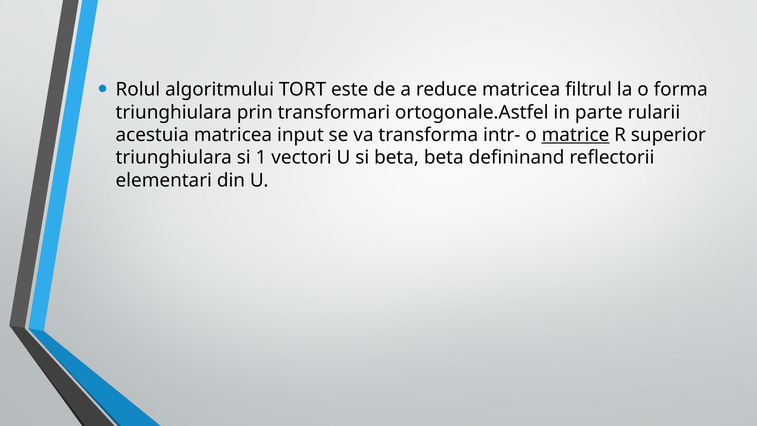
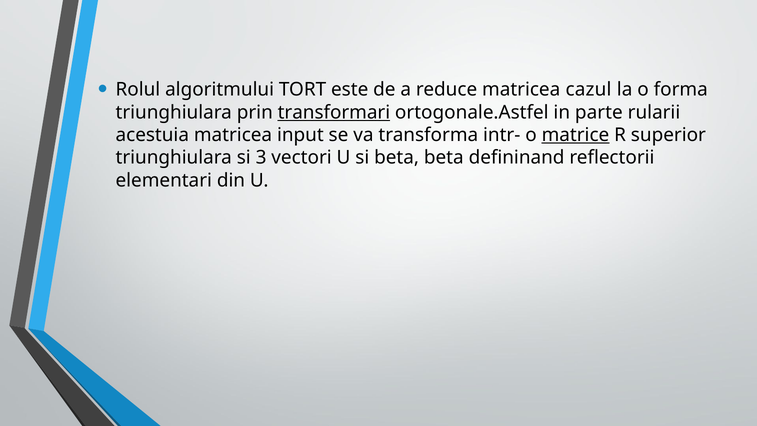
filtrul: filtrul -> cazul (588, 90)
transformari underline: none -> present (334, 112)
1: 1 -> 3 (261, 158)
